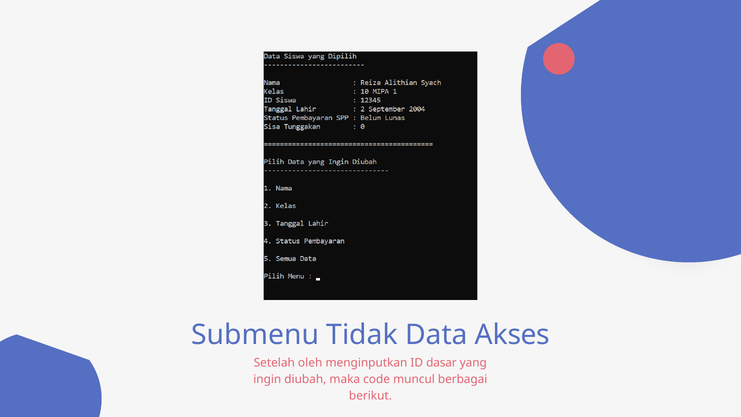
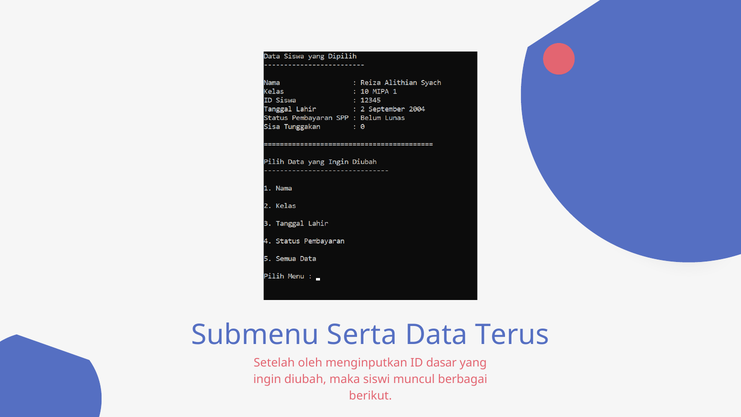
Tidak: Tidak -> Serta (362, 335)
Akses: Akses -> Terus (512, 335)
code: code -> siswi (377, 379)
